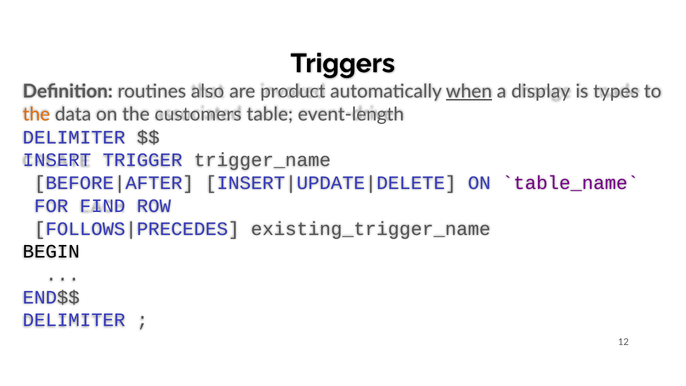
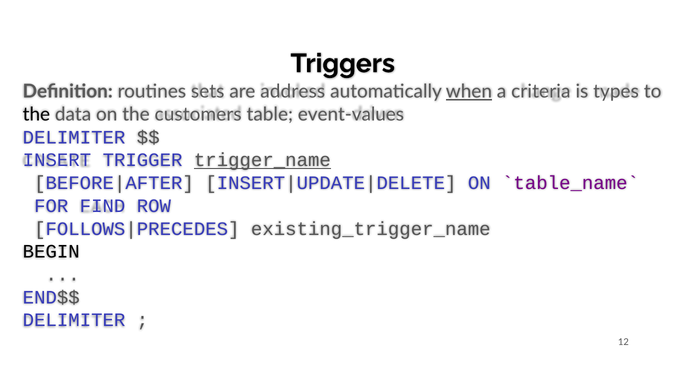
also: also -> sets (208, 92)
product: product -> address (293, 92)
display: display -> criteria (541, 92)
the colour: orange -> black (36, 114)
event-length: event-length -> event-values (351, 114)
trigger_name underline: none -> present (262, 160)
